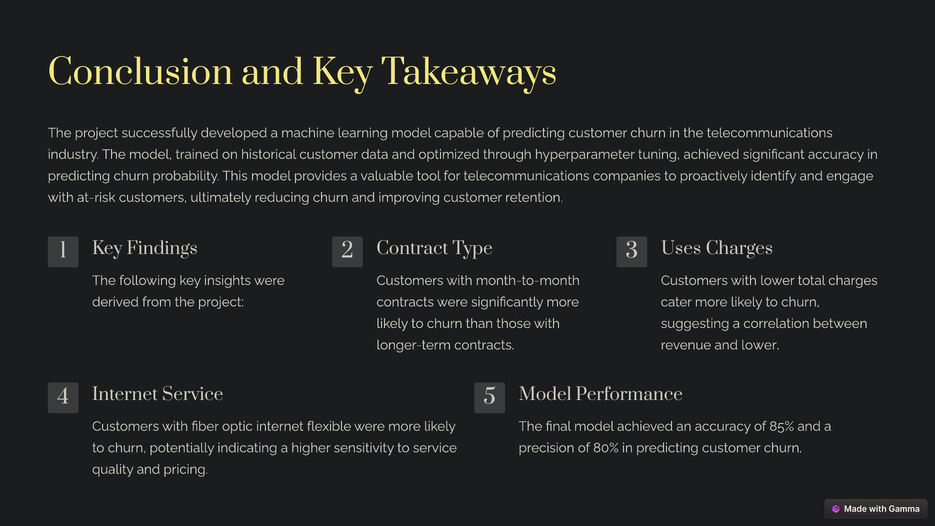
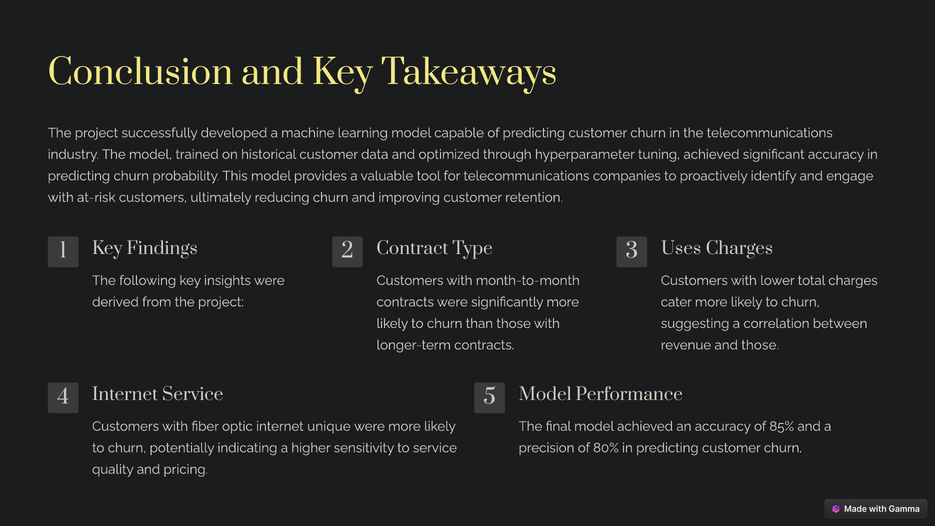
and lower: lower -> those (760, 345)
flexible: flexible -> unique (329, 426)
